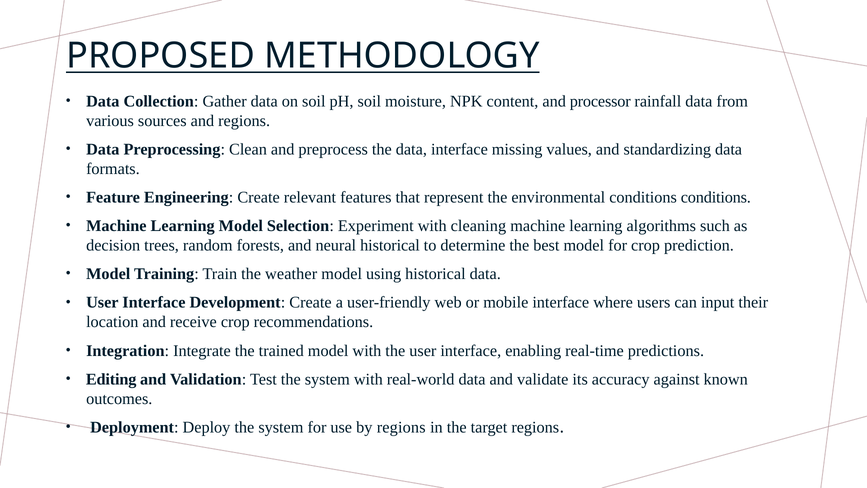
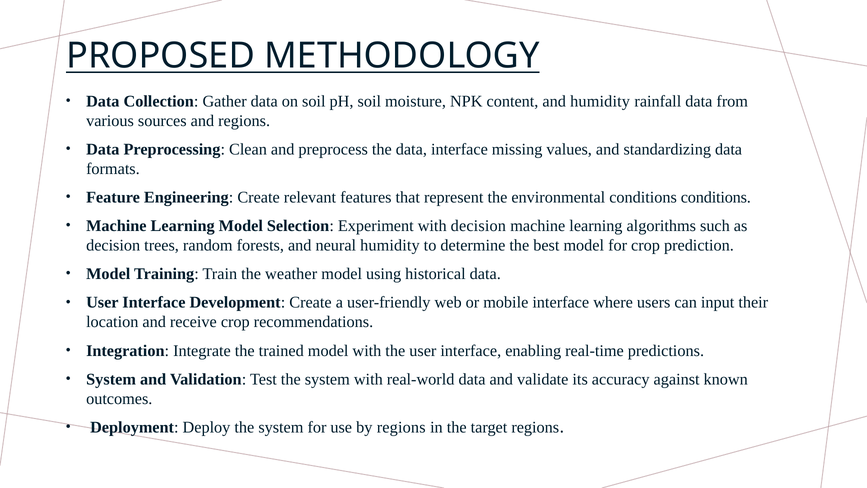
and processor: processor -> humidity (600, 101)
with cleaning: cleaning -> decision (478, 226)
neural historical: historical -> humidity (390, 245)
Editing: Editing -> System (111, 379)
